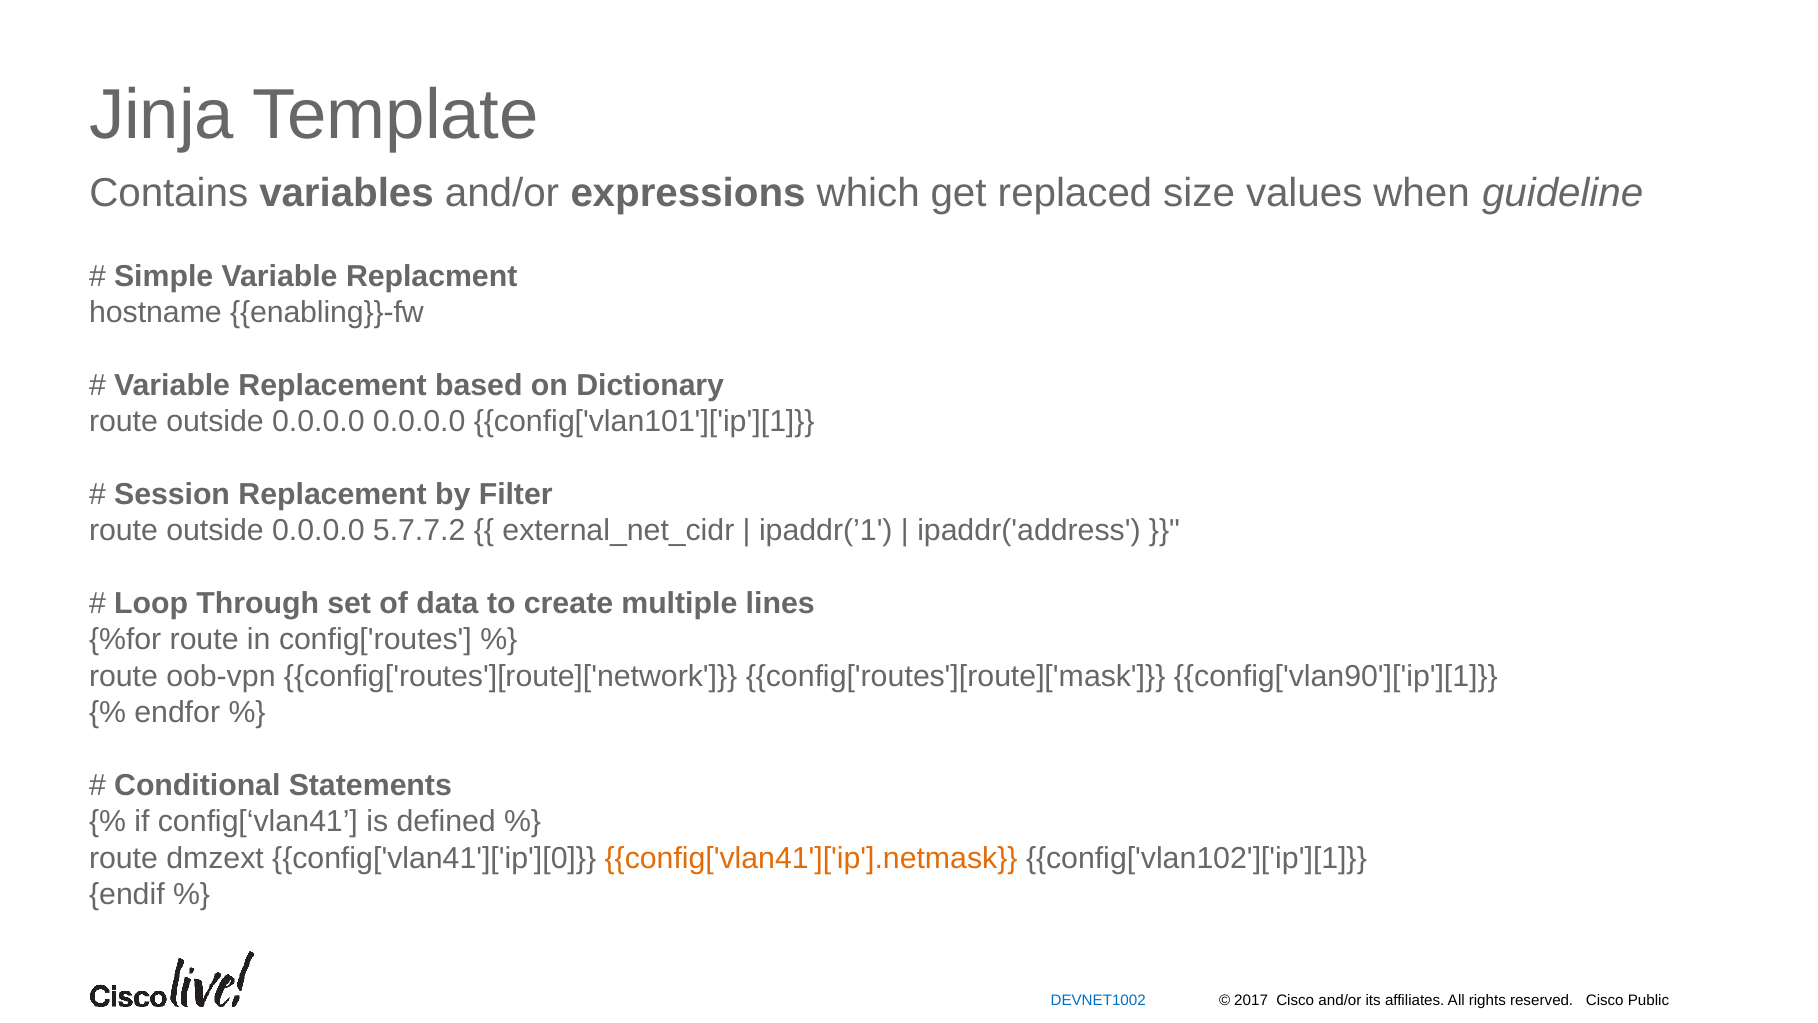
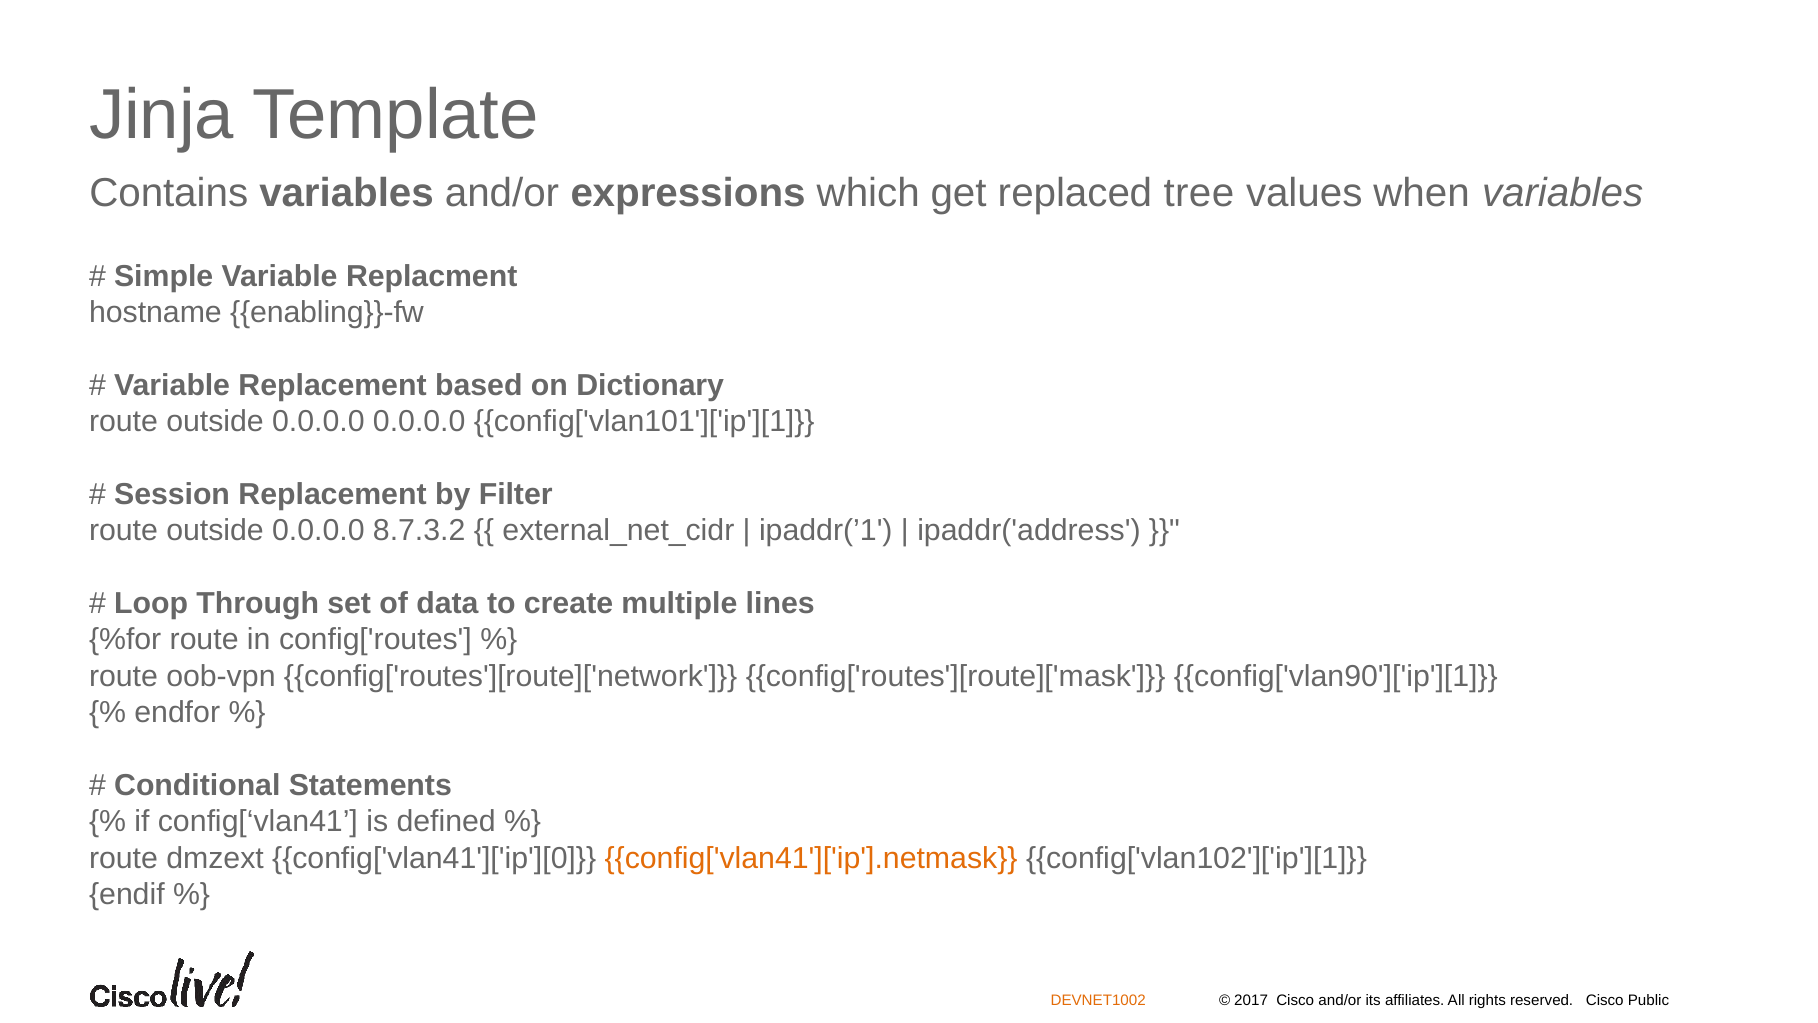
size: size -> tree (1199, 193)
when guideline: guideline -> variables (1563, 193)
5.7.7.2: 5.7.7.2 -> 8.7.3.2 (419, 531)
DEVNET1002 colour: blue -> orange (1098, 1000)
